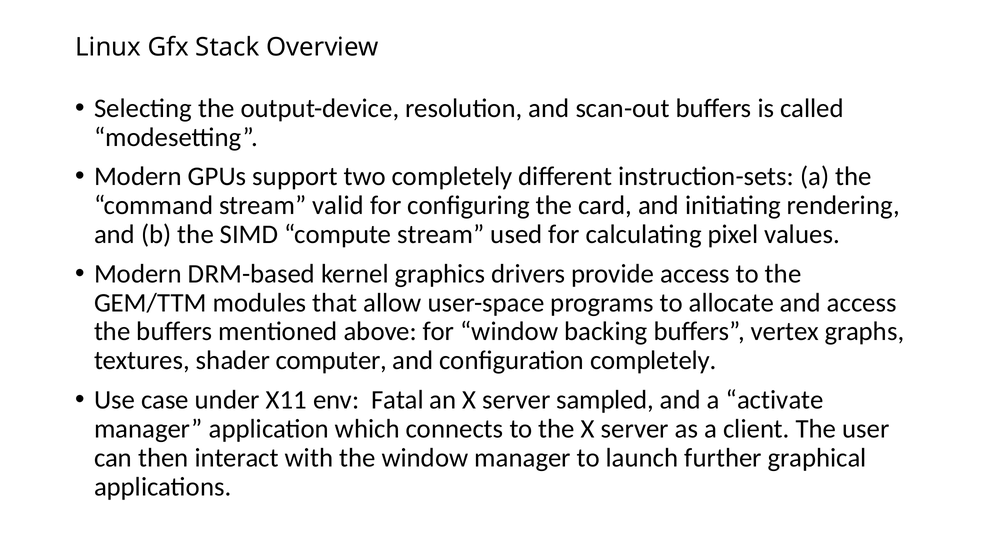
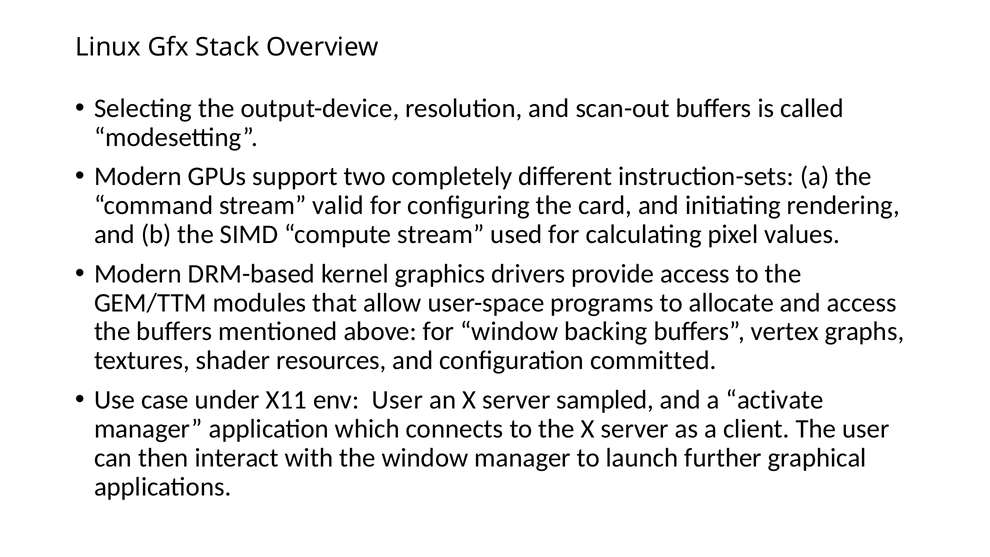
computer: computer -> resources (331, 360)
configuration completely: completely -> committed (653, 360)
env Fatal: Fatal -> User (397, 400)
